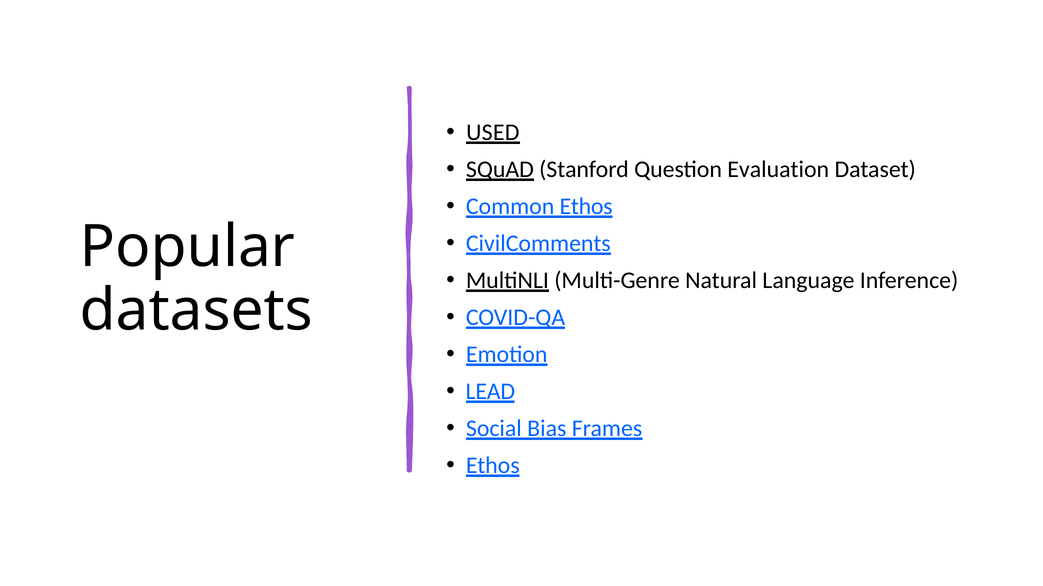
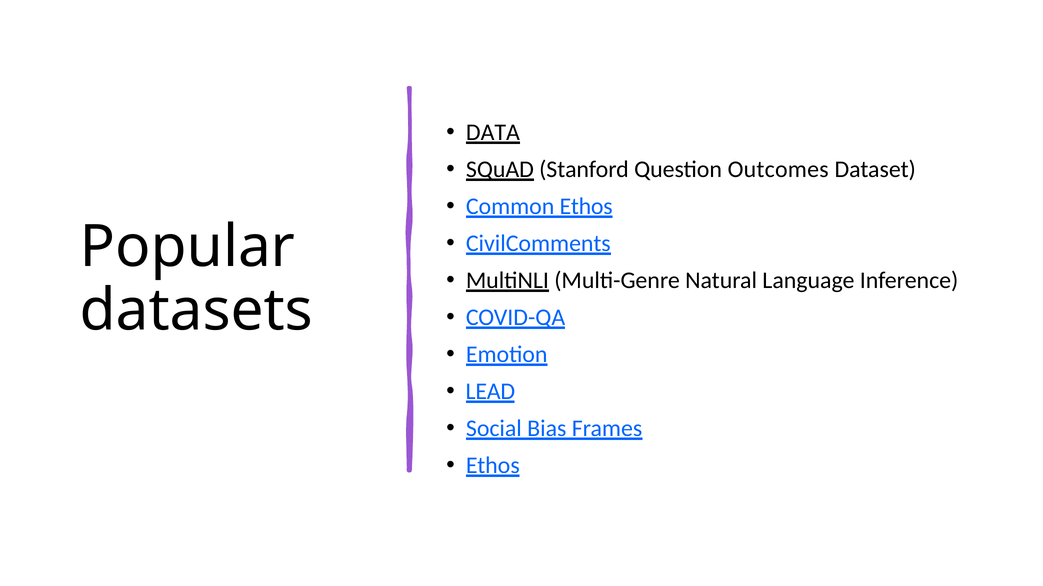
USED: USED -> DATA (493, 133)
Evaluation: Evaluation -> Outcomes (778, 170)
